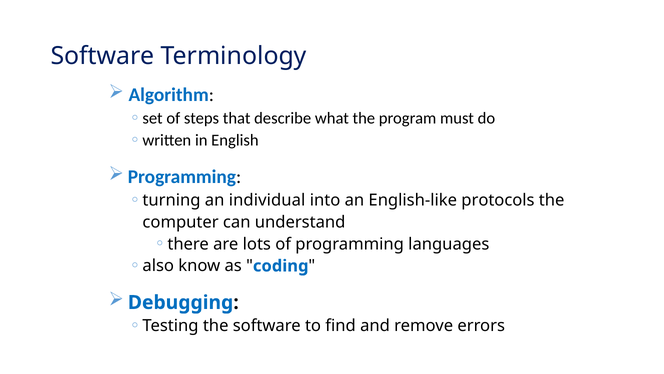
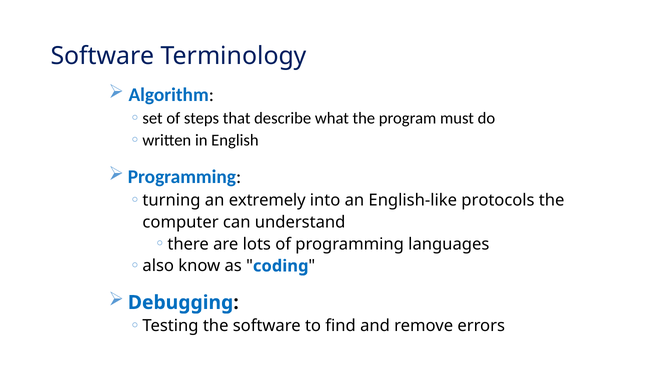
individual: individual -> extremely (267, 200)
